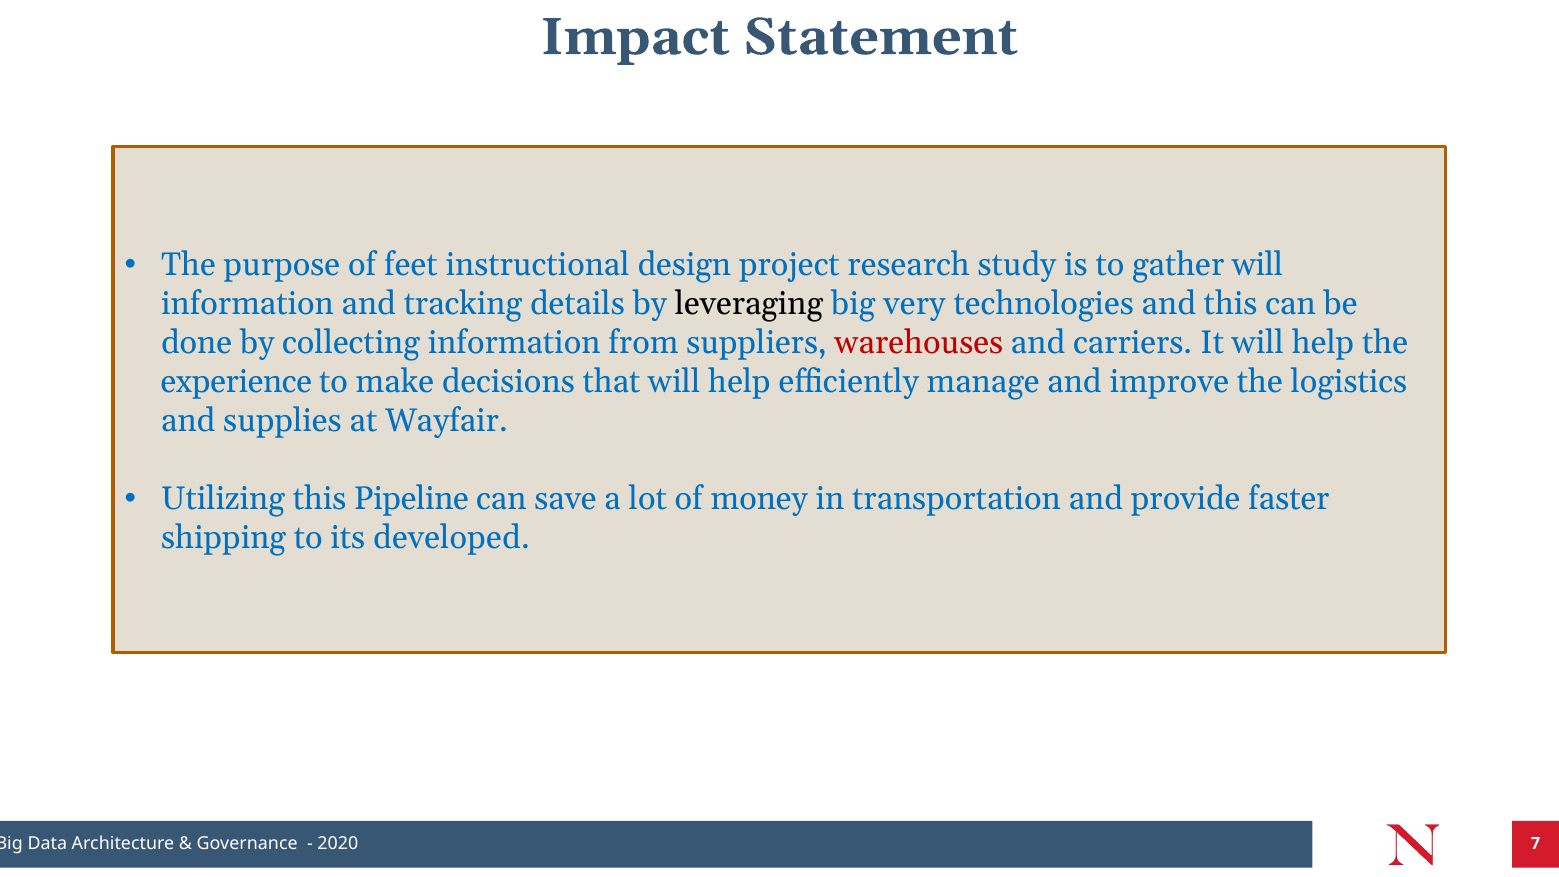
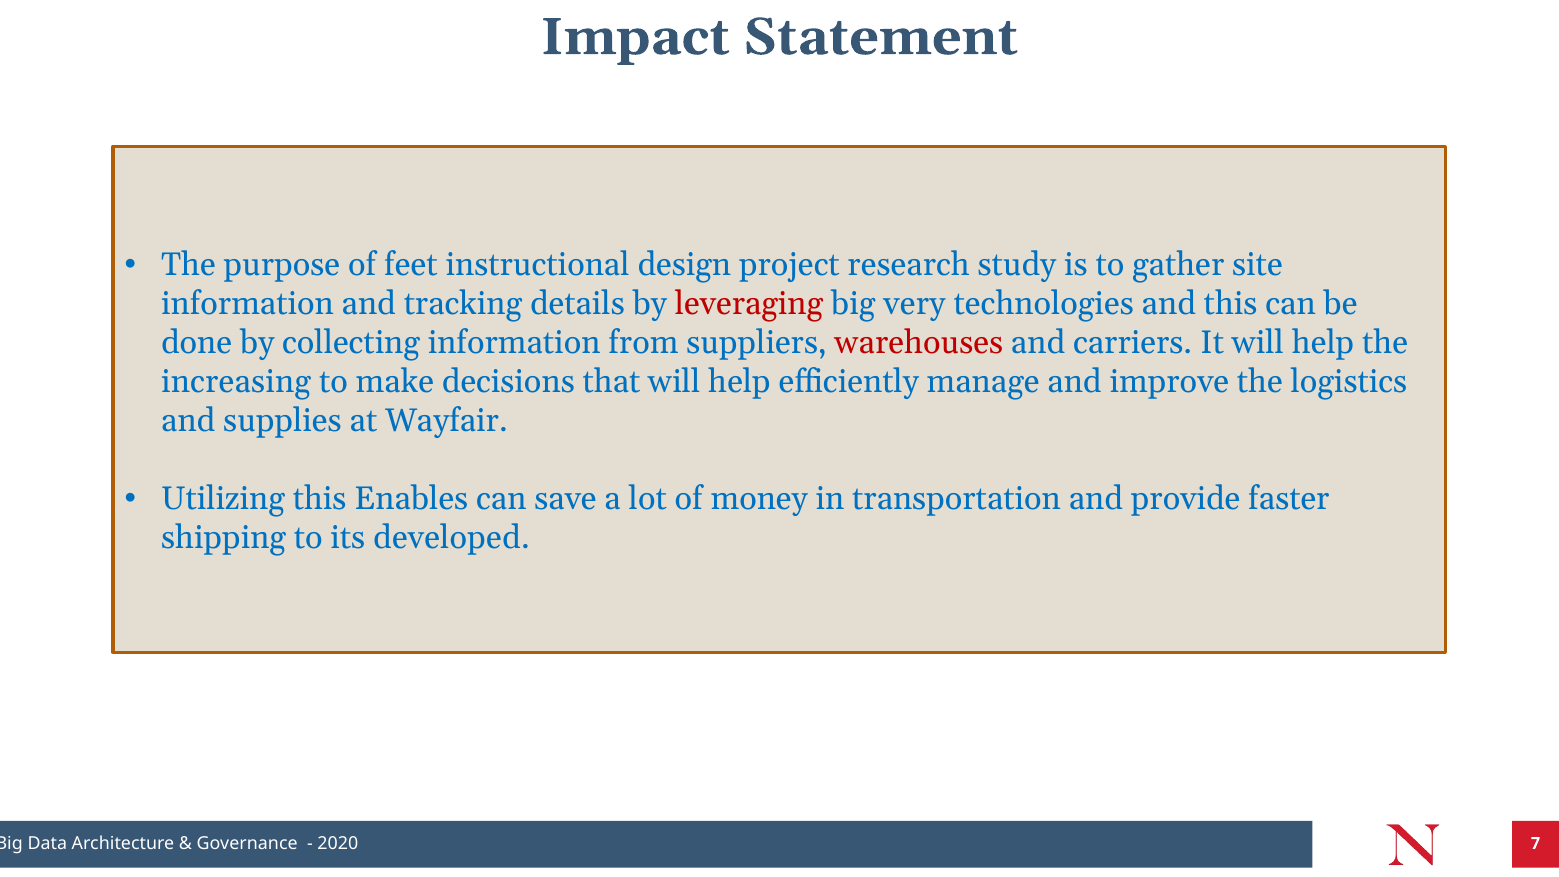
gather will: will -> site (1257, 265)
leveraging colour: black -> red (749, 304)
experience: experience -> increasing (236, 382)
Pipeline: Pipeline -> Enables (411, 499)
